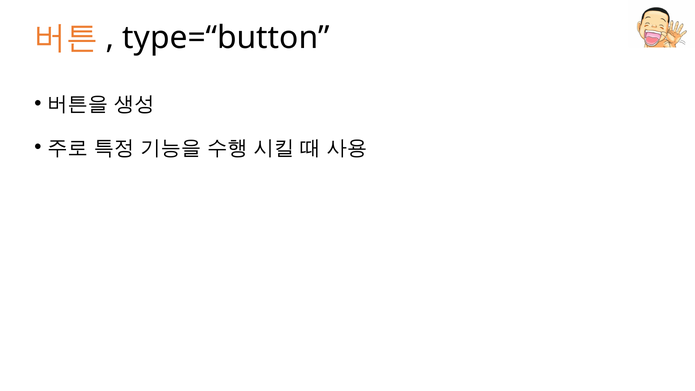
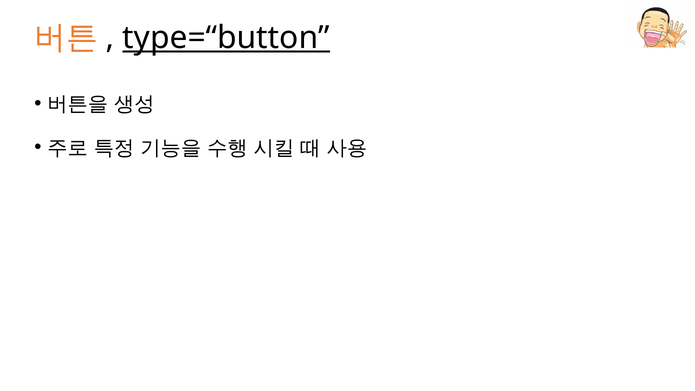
type=“button underline: none -> present (226, 38)
